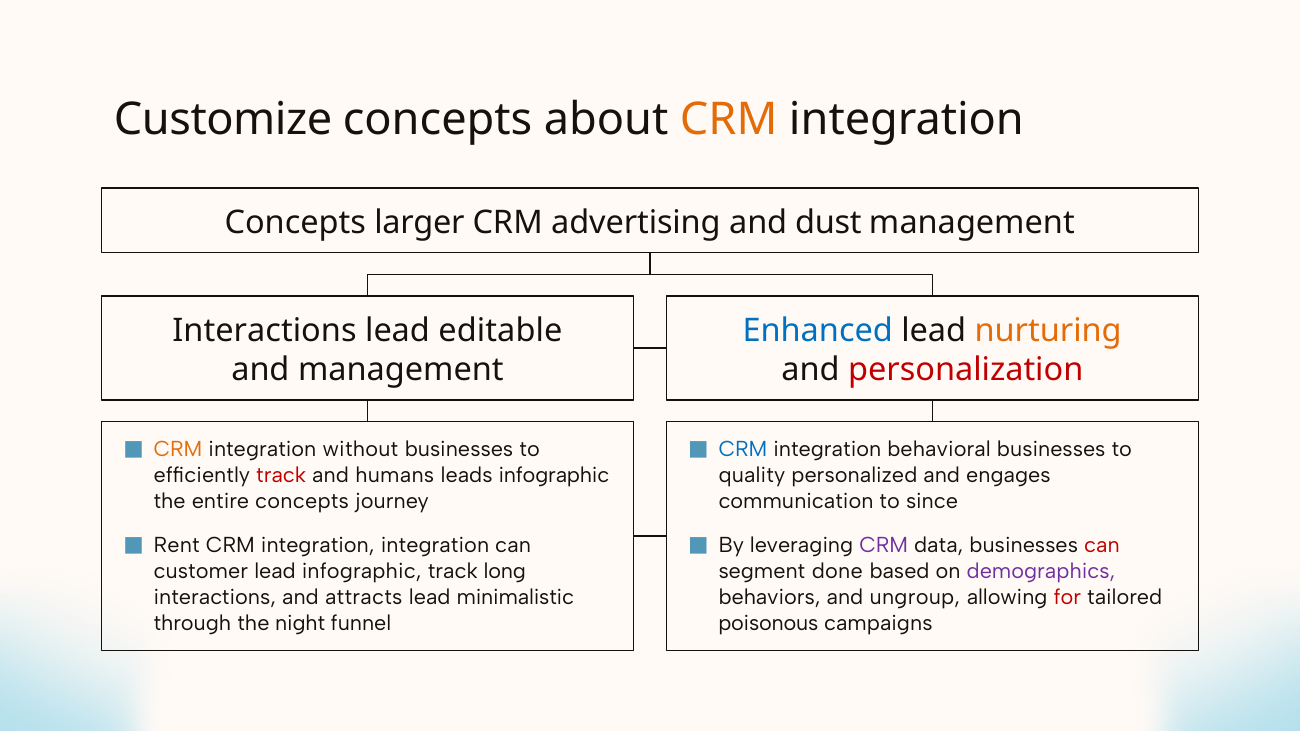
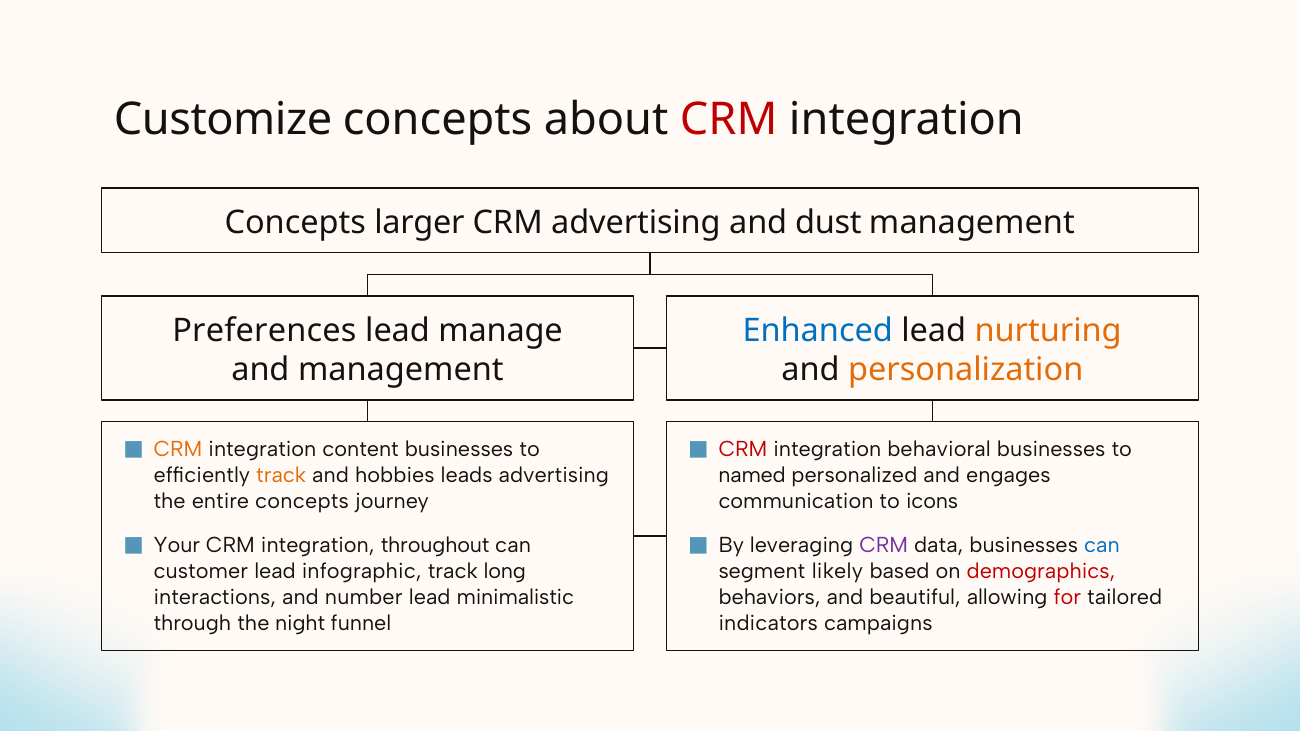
CRM colour: orange -> red (729, 119)
Interactions: Interactions -> Preferences (264, 331)
editable: editable -> manage (501, 331)
personalization colour: red -> orange (966, 370)
without: without -> content (361, 449)
CRM colour: blue -> red (743, 449)
track colour: red -> orange (281, 475)
humans: humans -> hobbies (395, 475)
leads infographic: infographic -> advertising (554, 475)
quality: quality -> named (752, 475)
since: since -> icons (932, 501)
Rent: Rent -> Your (177, 545)
integration integration: integration -> throughout (435, 545)
can colour: red -> blue (1102, 545)
done: done -> likely (837, 571)
demographics colour: purple -> red (1041, 571)
attracts: attracts -> number (364, 597)
ungroup: ungroup -> beautiful (915, 597)
poisonous: poisonous -> indicators (768, 623)
